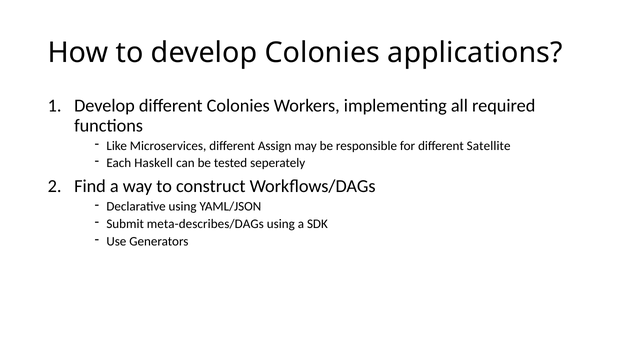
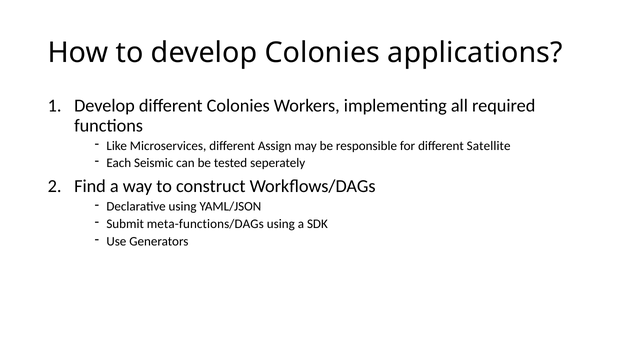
Haskell: Haskell -> Seismic (154, 163)
meta-describes/DAGs: meta-describes/DAGs -> meta-functions/DAGs (205, 224)
